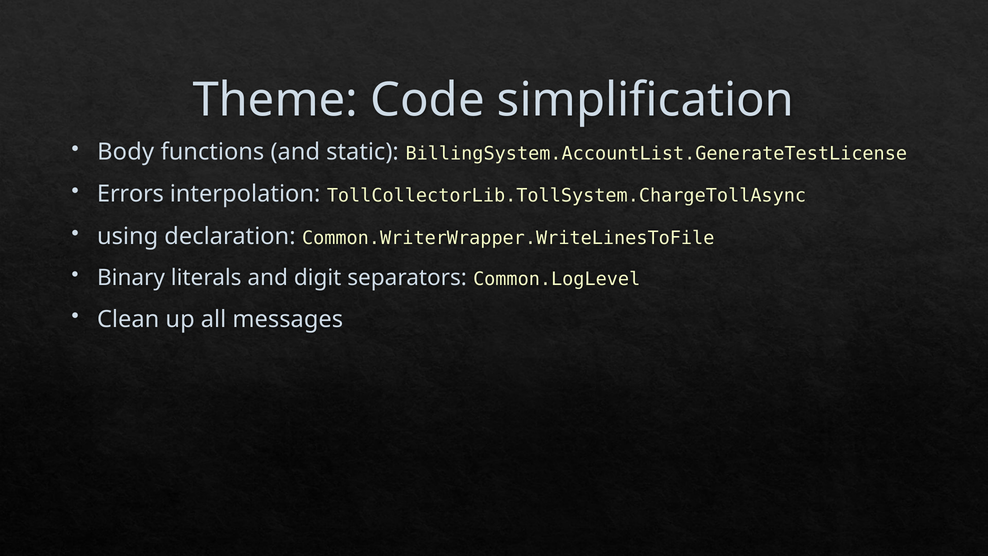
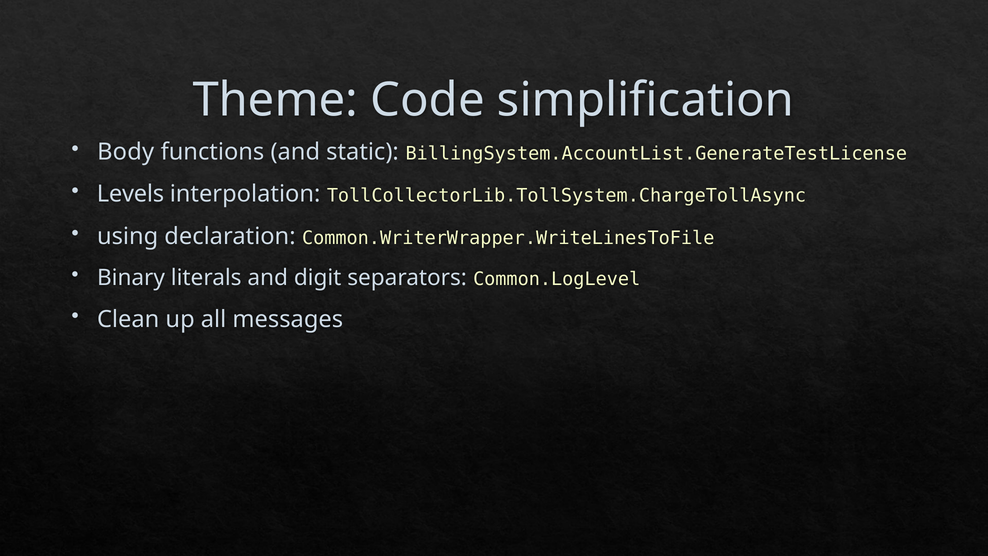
Errors: Errors -> Levels (130, 194)
